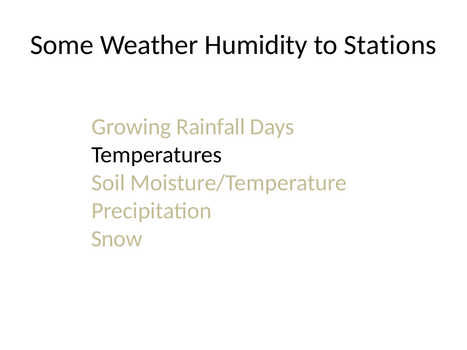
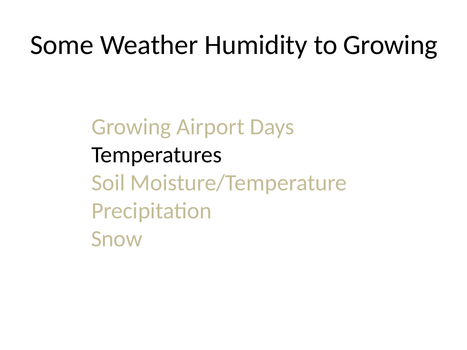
to Stations: Stations -> Growing (390, 45)
Rainfall: Rainfall -> Airport (211, 127)
